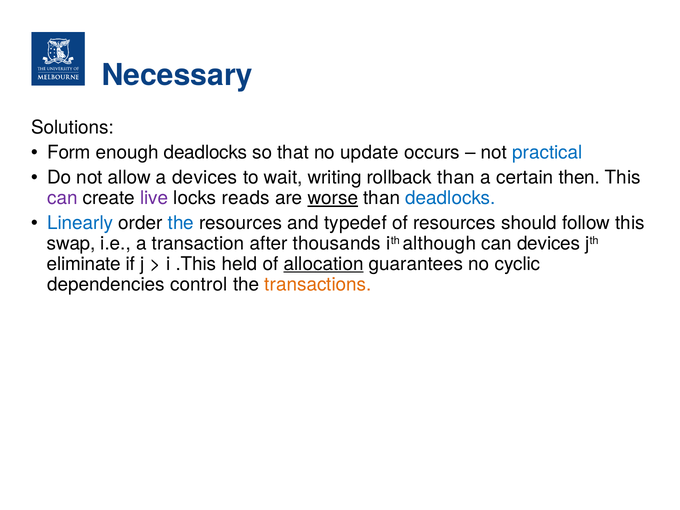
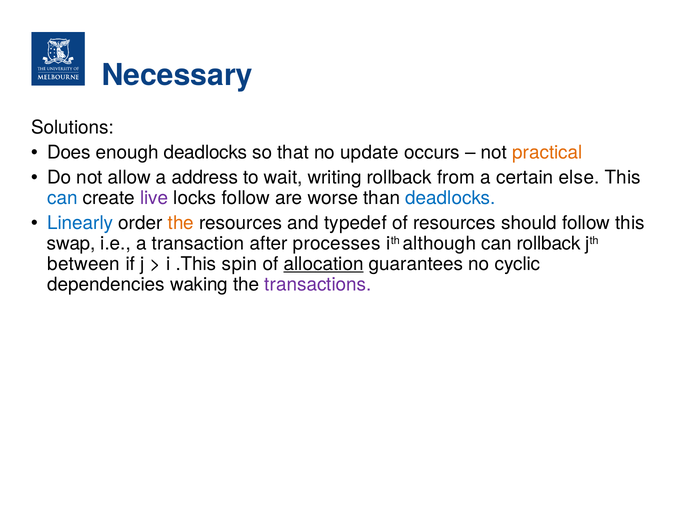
Form: Form -> Does (69, 153)
practical colour: blue -> orange (547, 153)
a devices: devices -> address (205, 178)
rollback than: than -> from (456, 178)
then: then -> else (579, 178)
can colour: purple -> blue (62, 198)
locks reads: reads -> follow (246, 198)
worse underline: present -> none (333, 198)
the colour: blue -> orange (181, 223)
thousands: thousands -> processes (337, 244)
can devices: devices -> rollback (549, 244)
eliminate: eliminate -> between (84, 264)
held: held -> spin (240, 264)
control: control -> waking (199, 284)
transactions colour: orange -> purple (318, 284)
